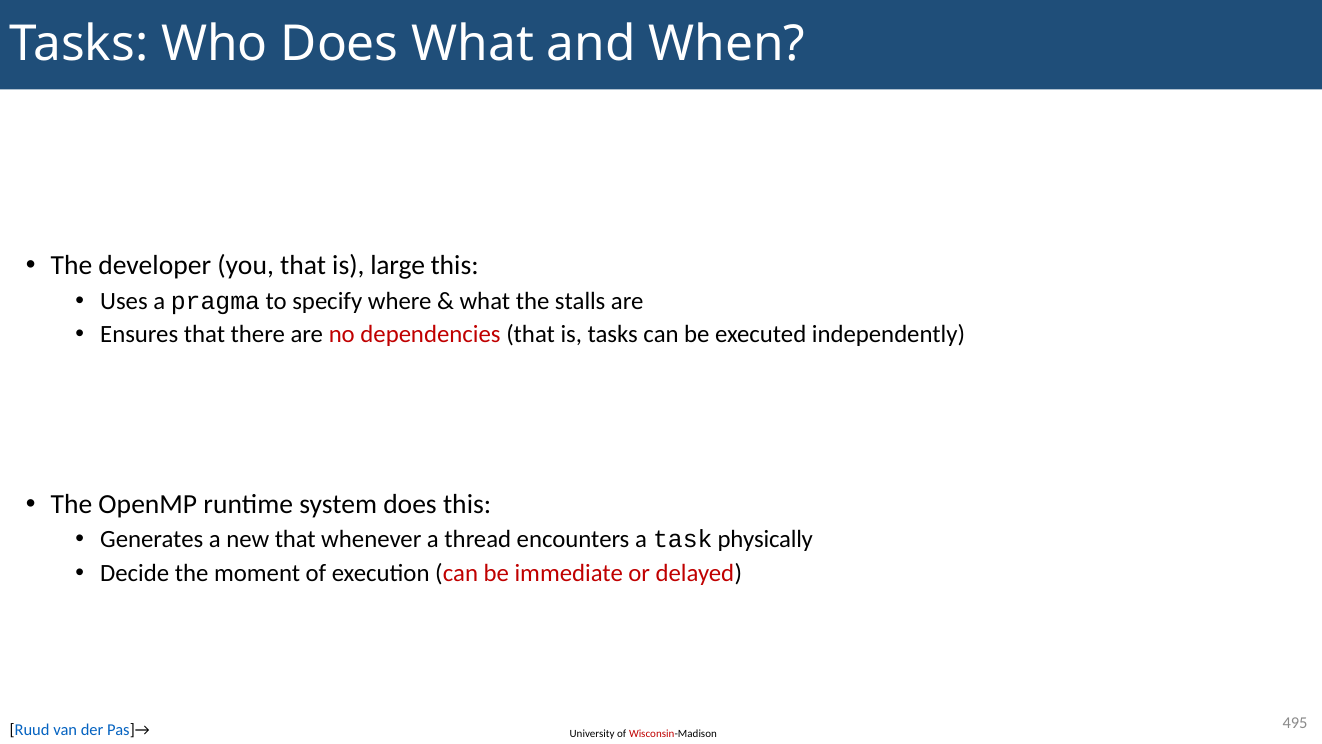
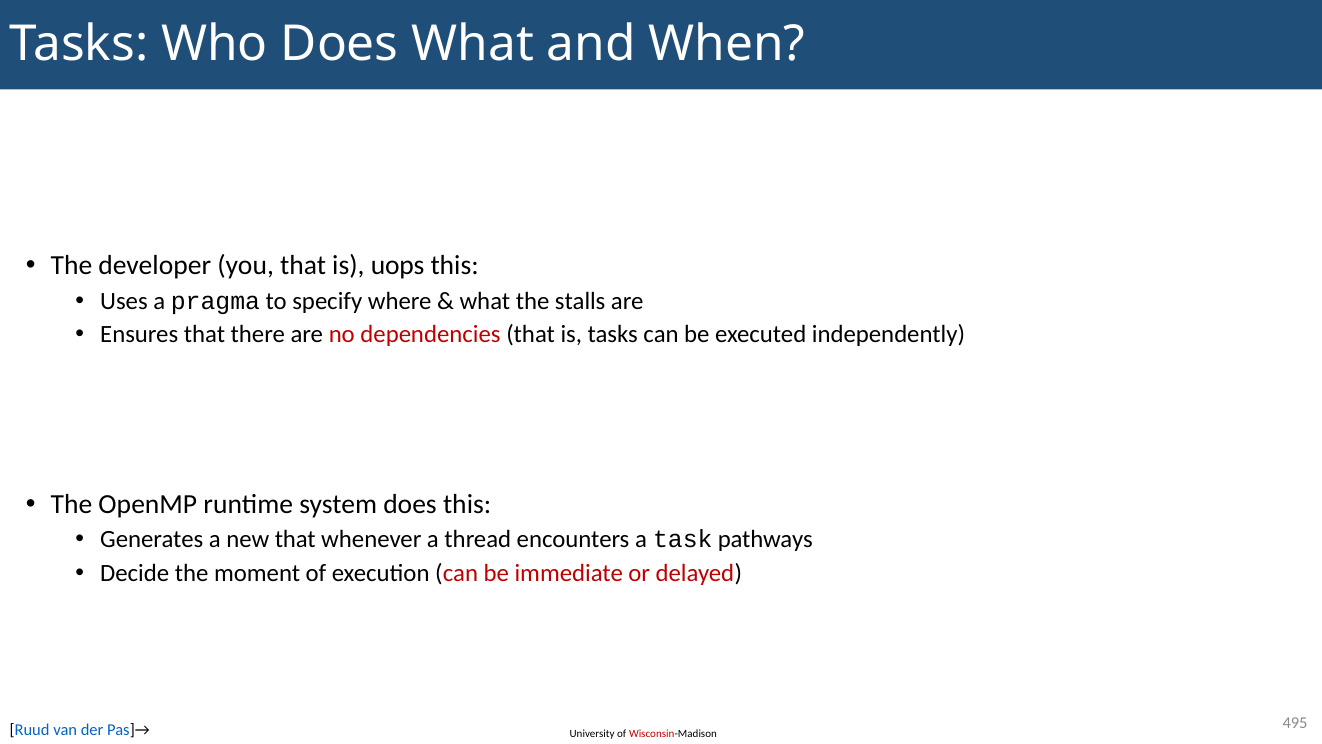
large: large -> uops (398, 266)
physically: physically -> pathways (765, 539)
